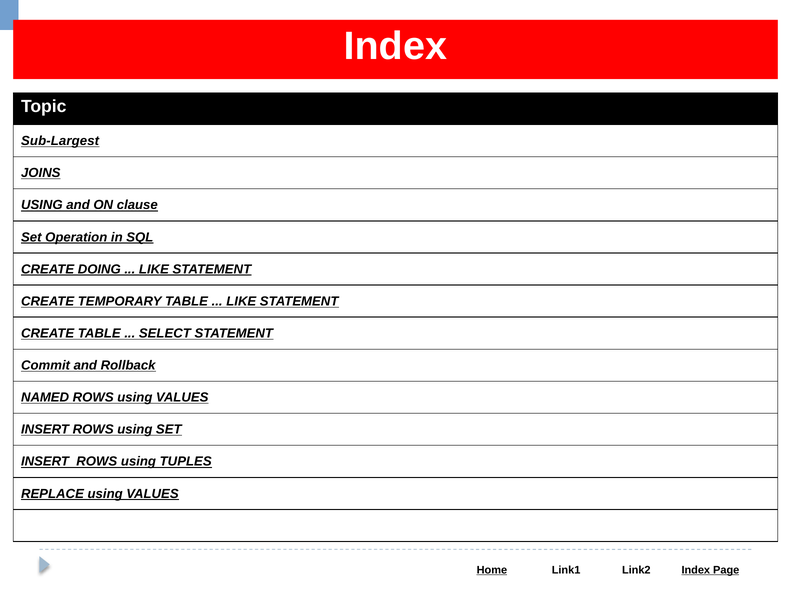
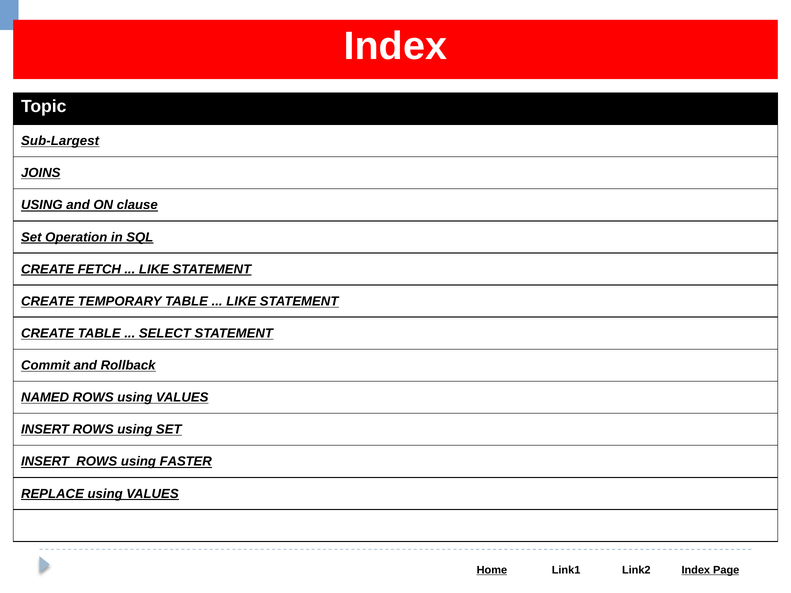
DOING: DOING -> FETCH (99, 269)
TUPLES: TUPLES -> FASTER (186, 462)
